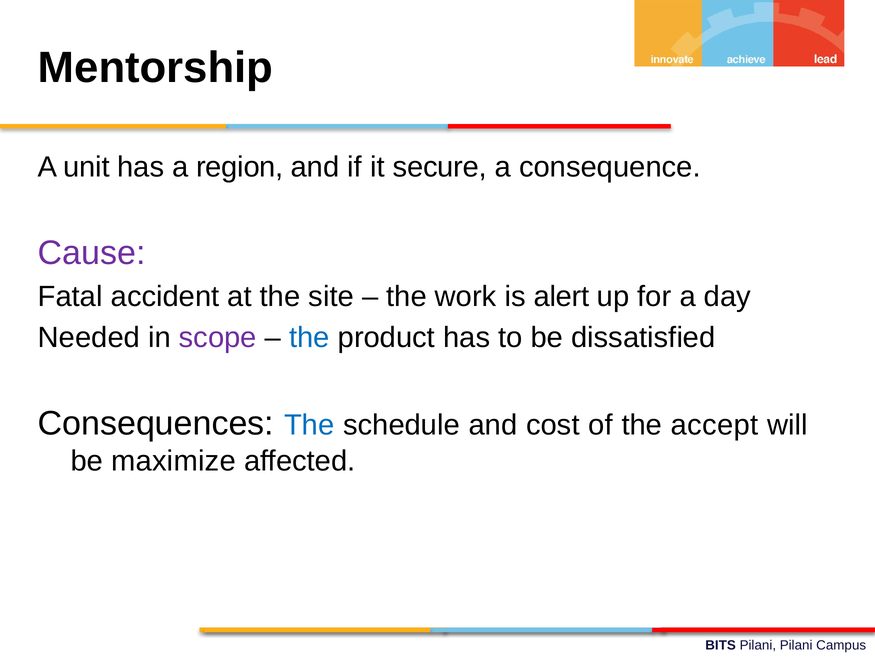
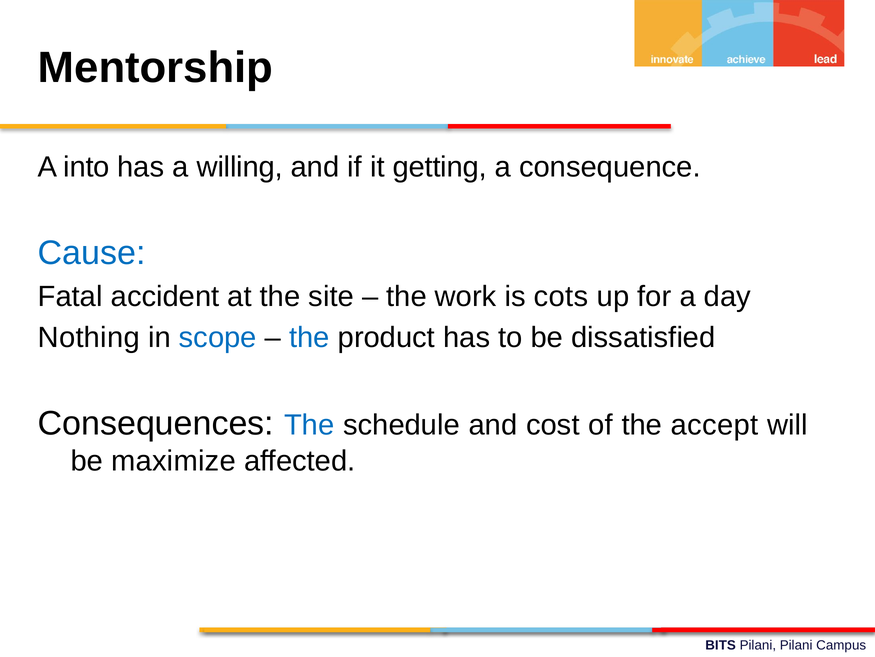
unit: unit -> into (87, 167)
region: region -> willing (240, 167)
secure: secure -> getting (440, 167)
Cause colour: purple -> blue (92, 253)
alert: alert -> cots (561, 296)
Needed: Needed -> Nothing (89, 337)
scope colour: purple -> blue (218, 337)
